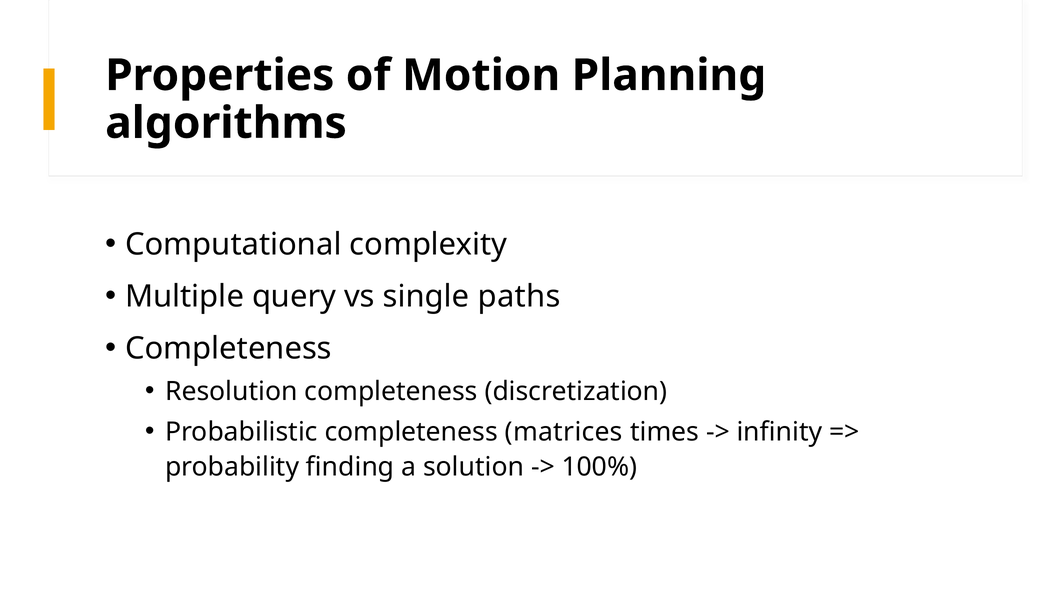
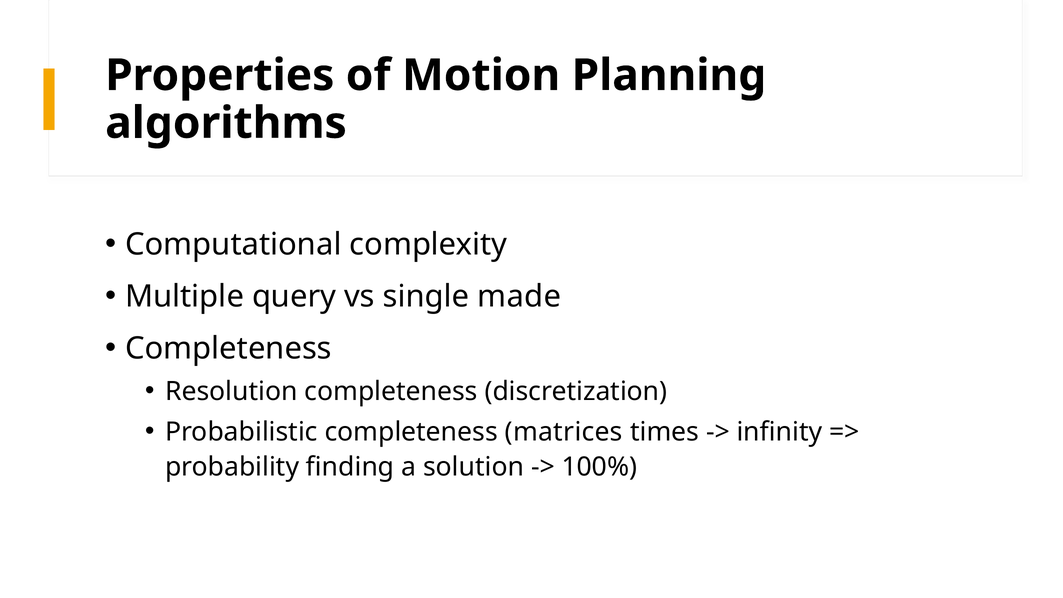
paths: paths -> made (519, 297)
